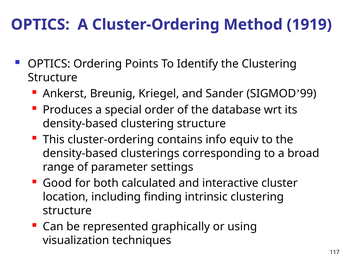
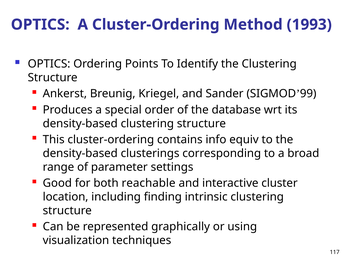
1919: 1919 -> 1993 (309, 24)
calculated: calculated -> reachable (149, 183)
